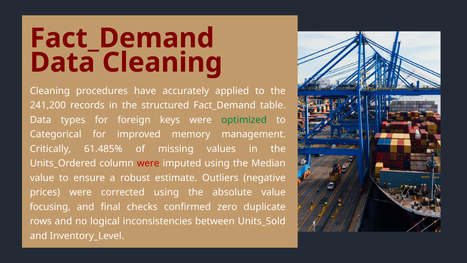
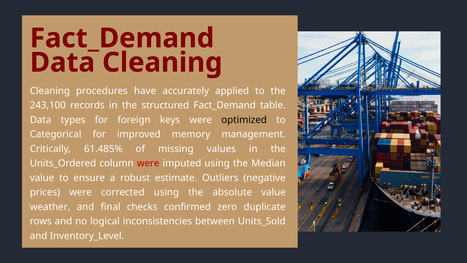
241,200: 241,200 -> 243,100 (48, 105)
optimized colour: green -> black (244, 120)
focusing: focusing -> weather (50, 207)
